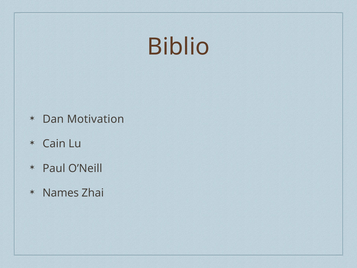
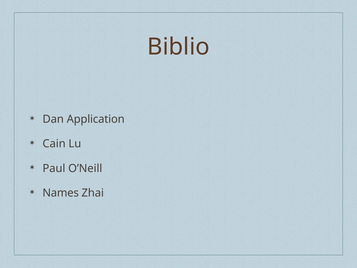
Motivation: Motivation -> Application (96, 119)
